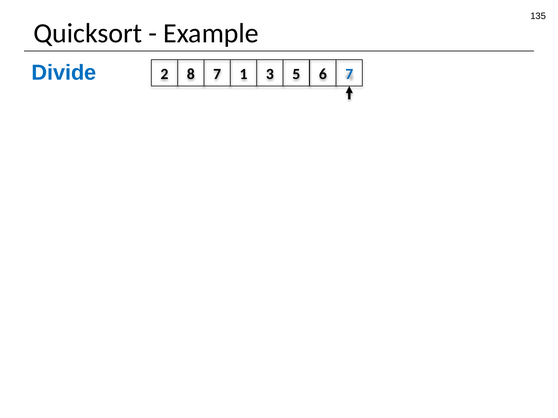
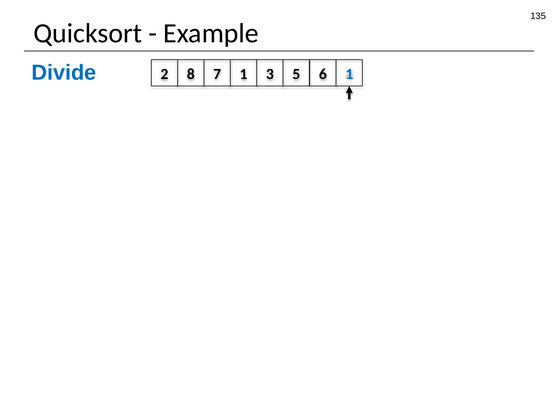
6 7: 7 -> 1 (349, 74)
